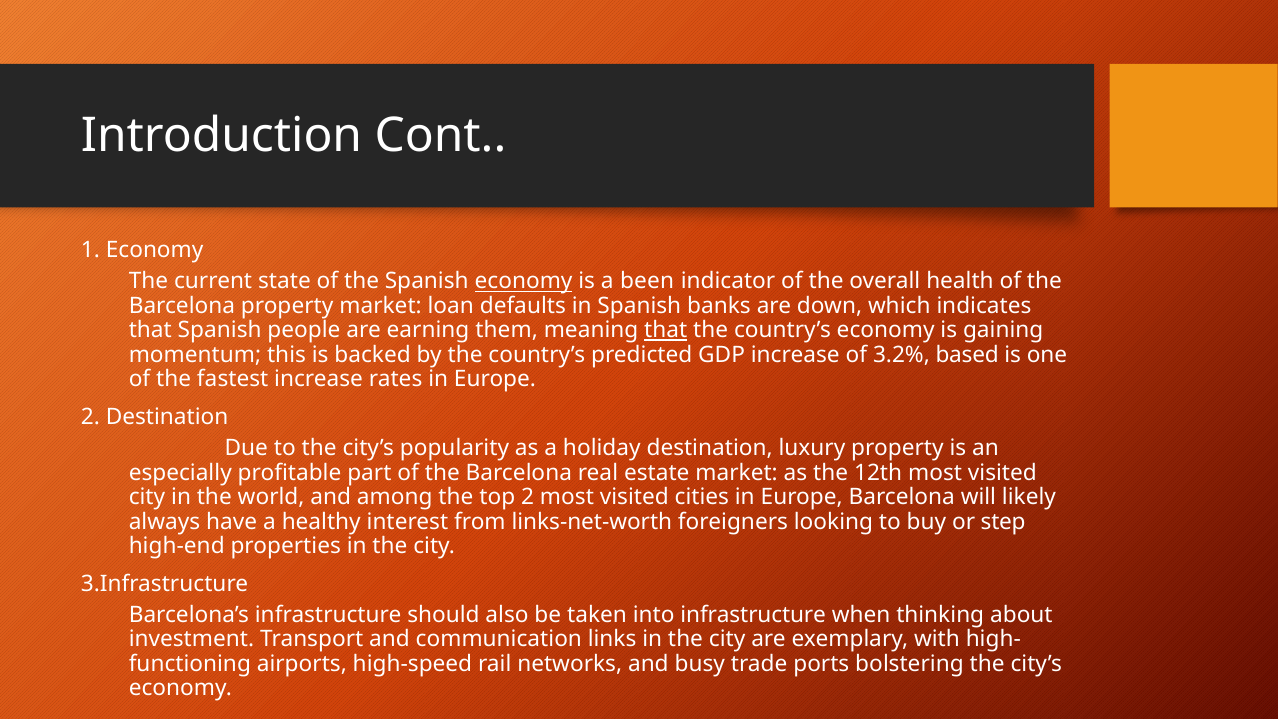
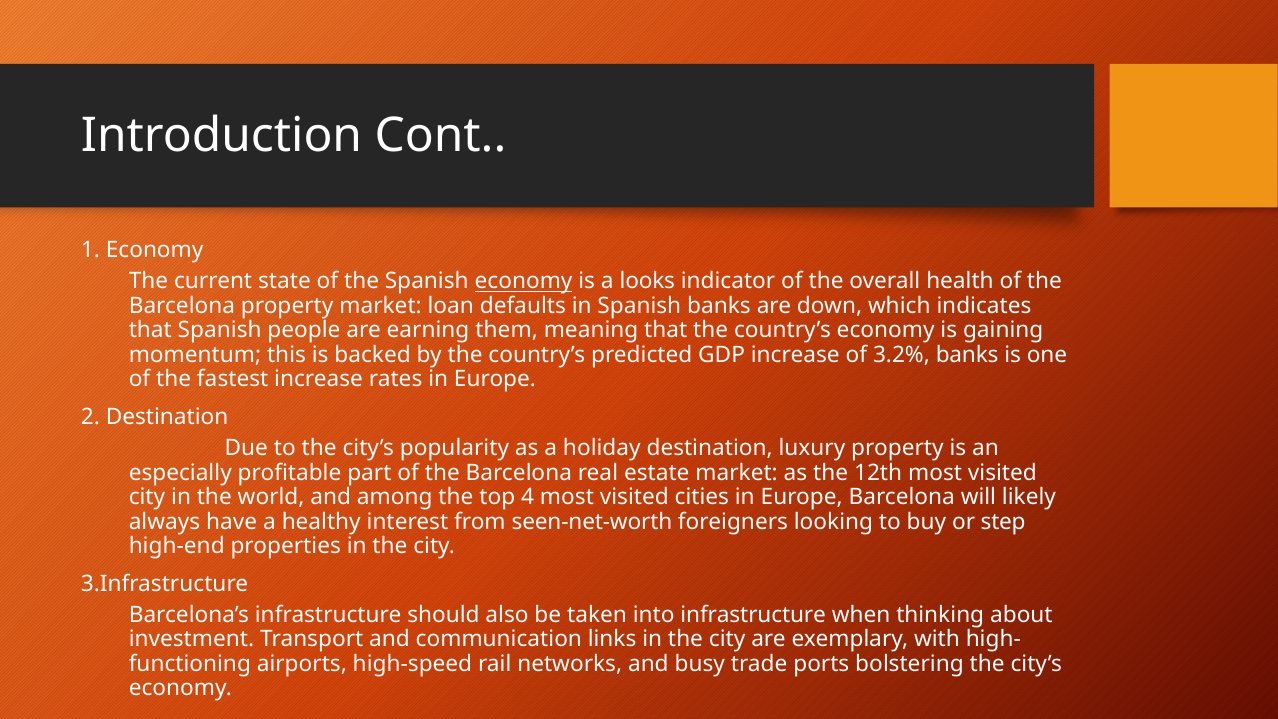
been: been -> looks (647, 281)
that underline: present -> none (666, 330)
3.2% based: based -> banks (967, 355)
top 2: 2 -> 4 (528, 497)
links-net-worth: links-net-worth -> seen-net-worth (592, 522)
